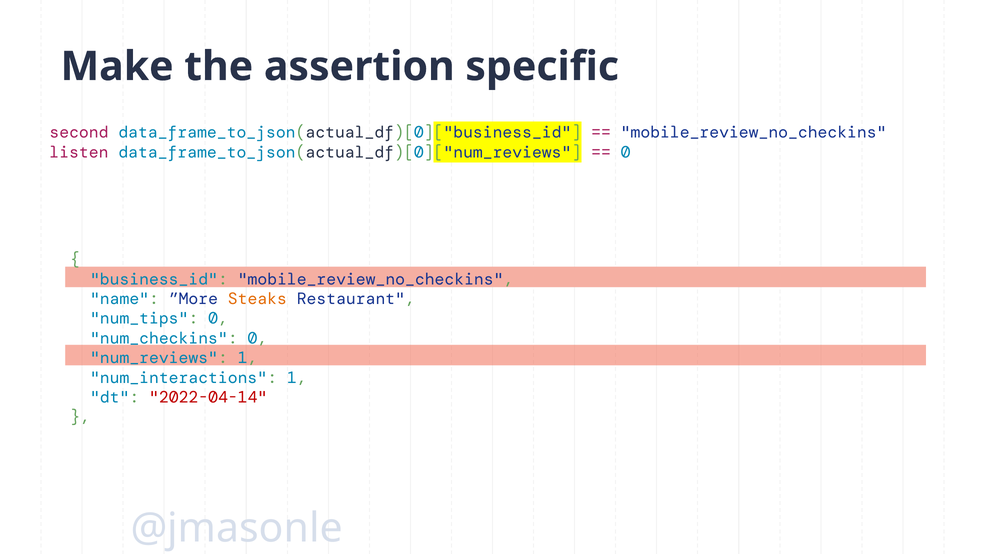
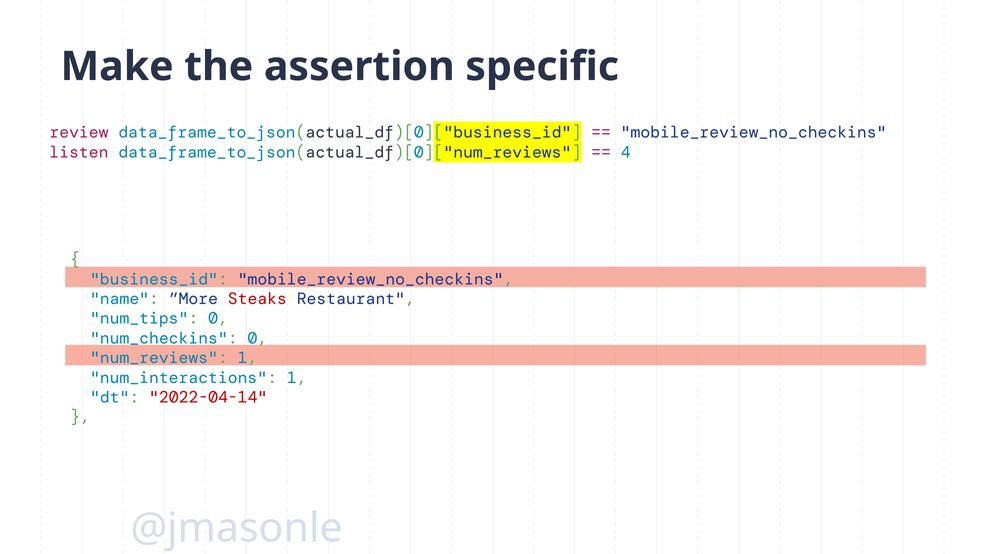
second: second -> review (79, 133)
0: 0 -> 4 (626, 152)
Steaks colour: orange -> red (257, 299)
